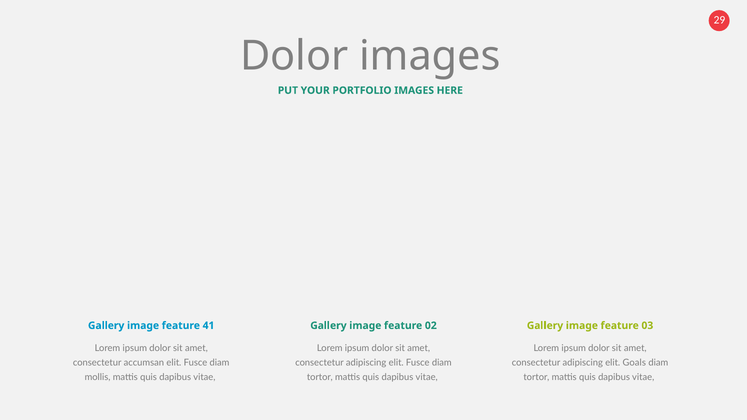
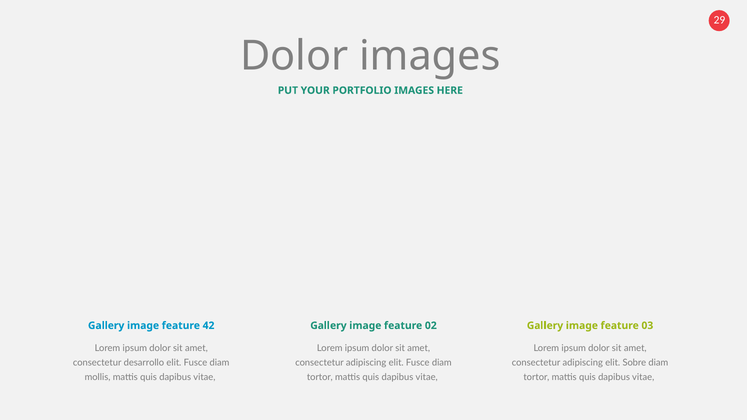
41: 41 -> 42 (209, 326)
accumsan: accumsan -> desarrollo (144, 363)
Goals: Goals -> Sobre (634, 363)
